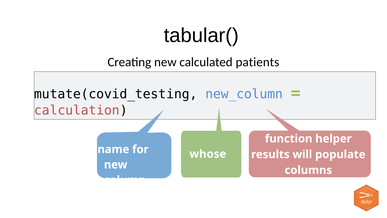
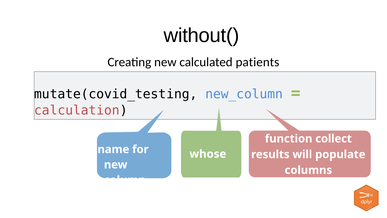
tabular(: tabular( -> without( (201, 35)
helper: helper -> collect (334, 139)
